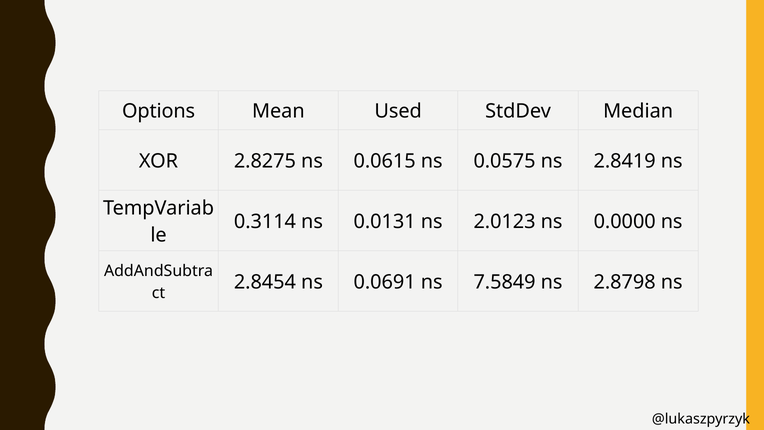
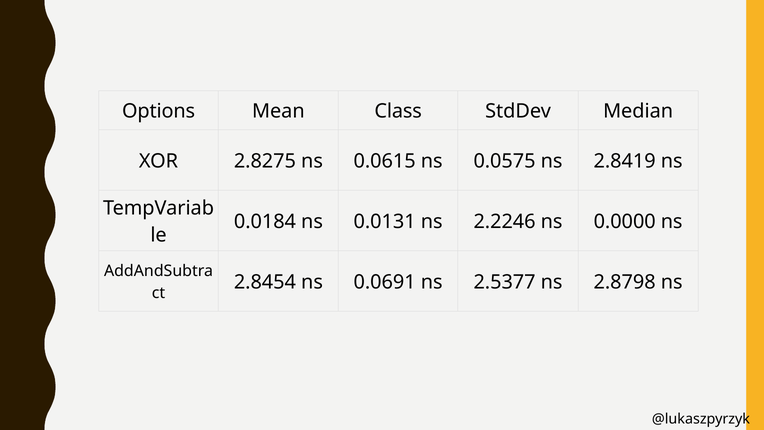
Used: Used -> Class (398, 111)
0.3114: 0.3114 -> 0.0184 (265, 222)
2.0123: 2.0123 -> 2.2246 (505, 222)
7.5849: 7.5849 -> 2.5377 (505, 282)
